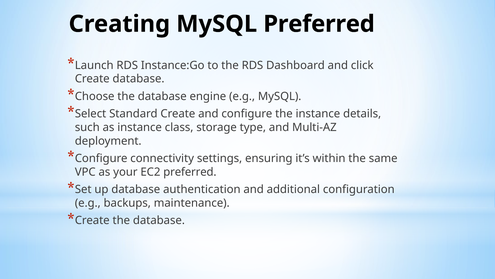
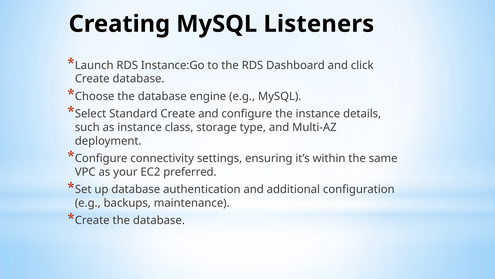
MySQL Preferred: Preferred -> Listeners (319, 24)
